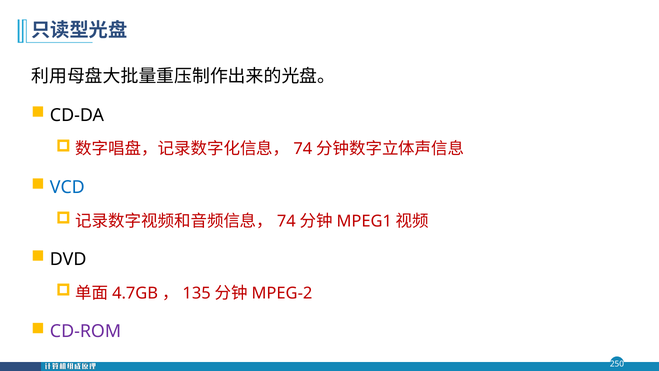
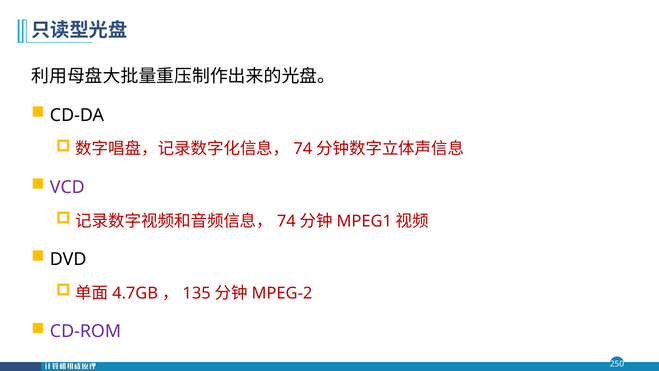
VCD colour: blue -> purple (67, 187)
